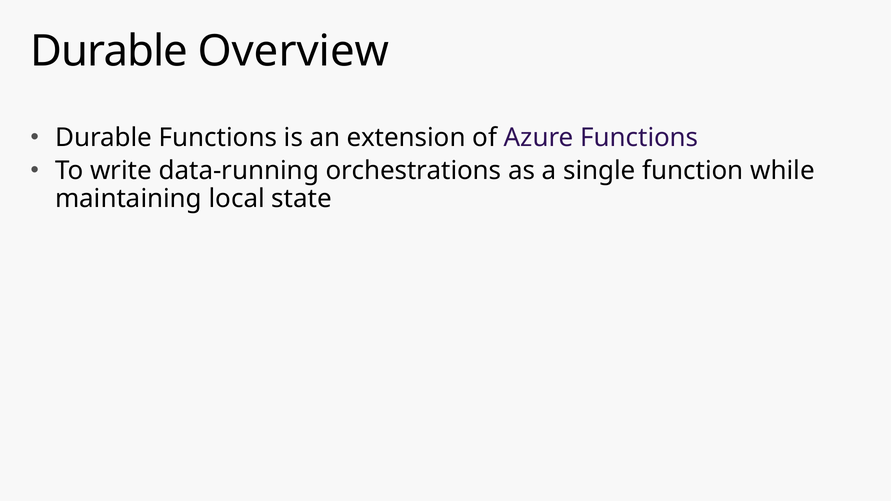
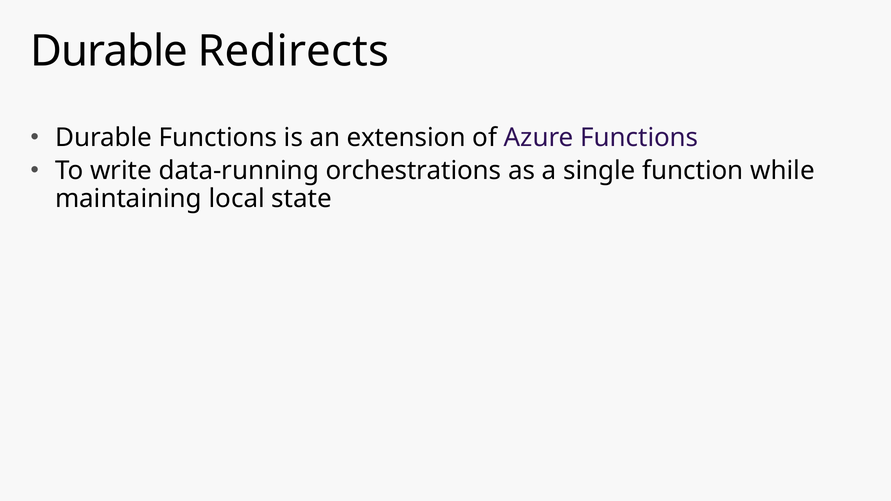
Overview: Overview -> Redirects (293, 51)
